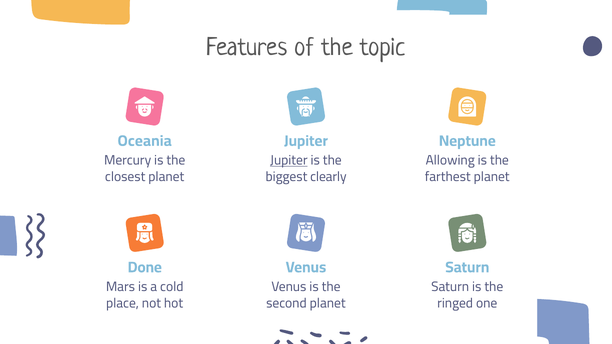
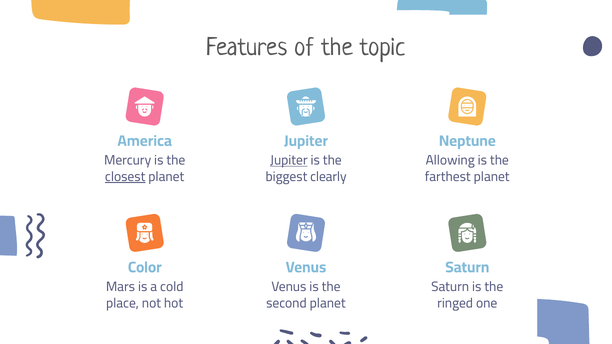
Oceania: Oceania -> America (145, 141)
closest underline: none -> present (125, 177)
Done: Done -> Color (145, 267)
